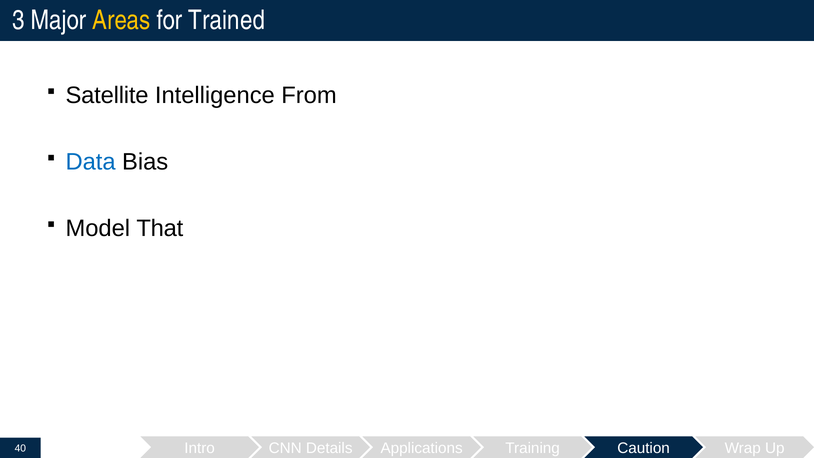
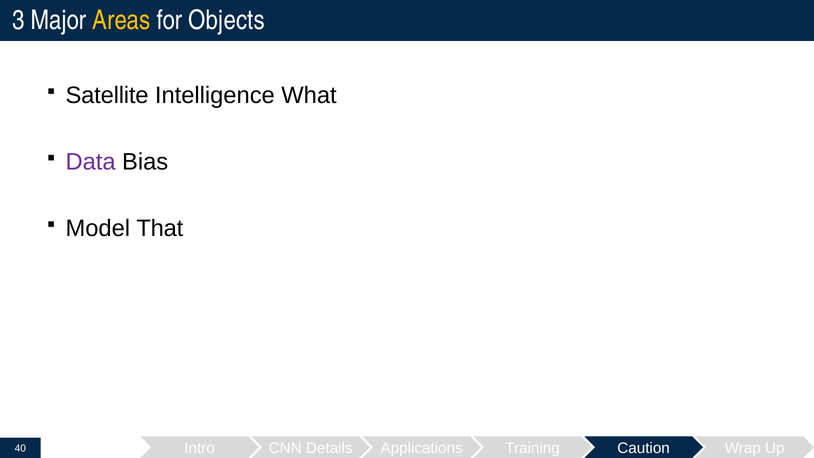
Trained: Trained -> Objects (227, 20)
From: From -> What (309, 95)
Data colour: blue -> purple (91, 162)
